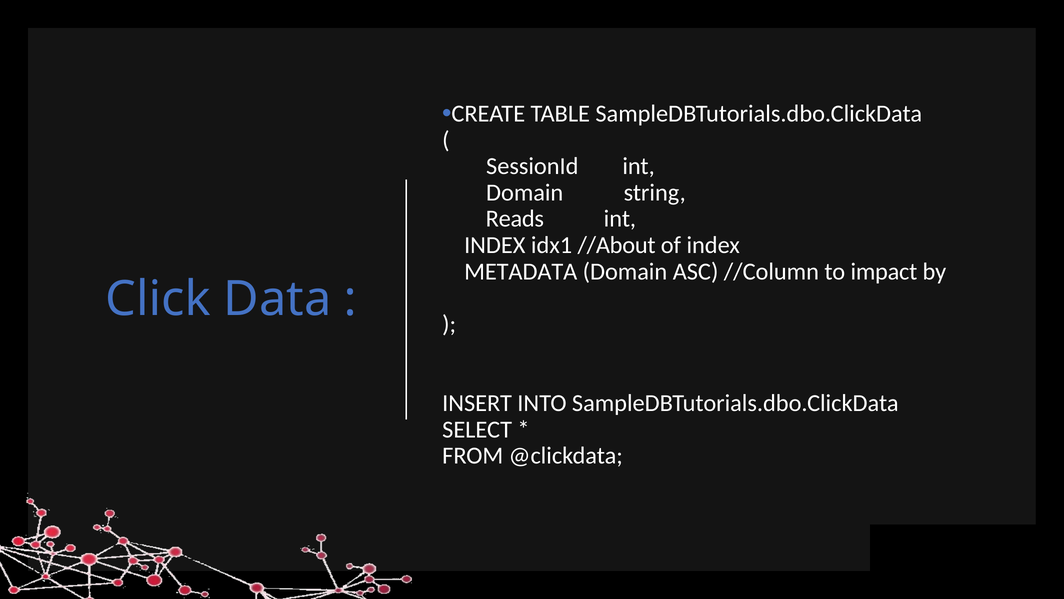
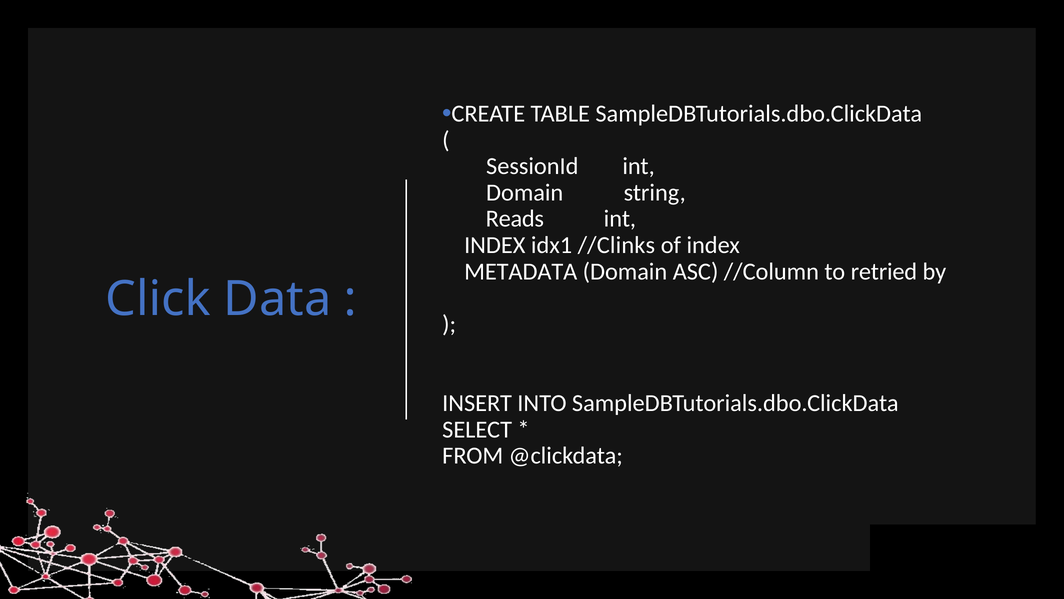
//About: //About -> //Clinks (616, 245)
impact: impact -> retried (884, 271)
